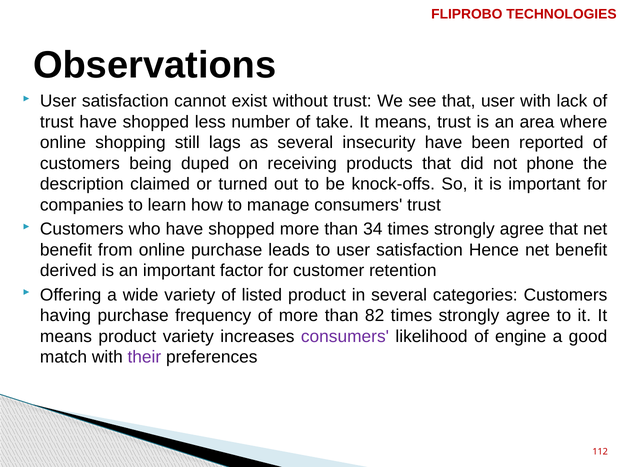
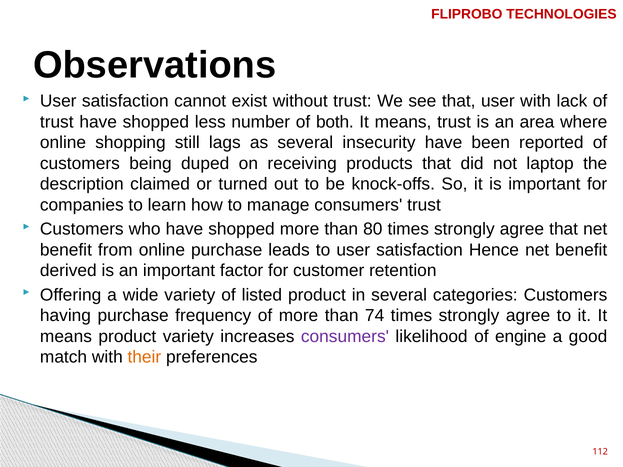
take: take -> both (335, 122)
phone: phone -> laptop (550, 163)
34: 34 -> 80 (373, 229)
82: 82 -> 74 (375, 316)
their colour: purple -> orange (144, 357)
